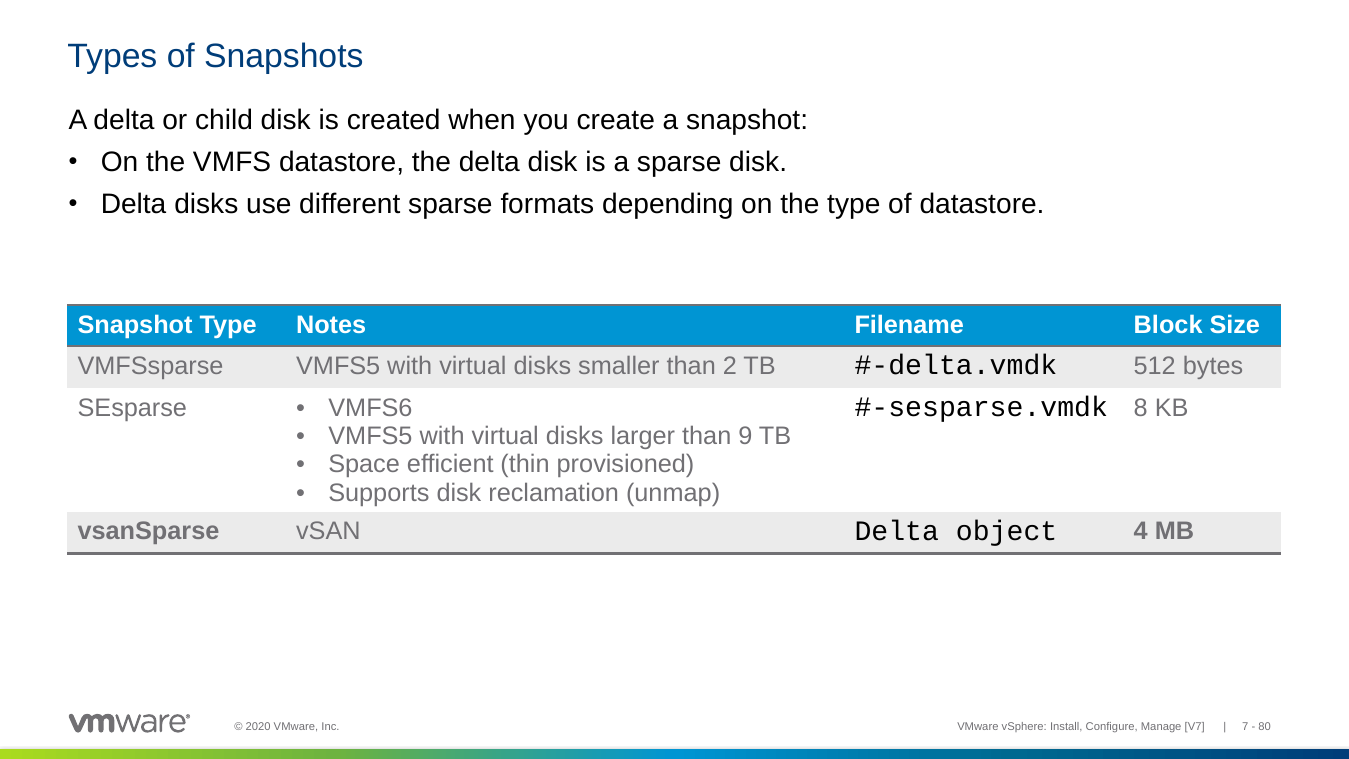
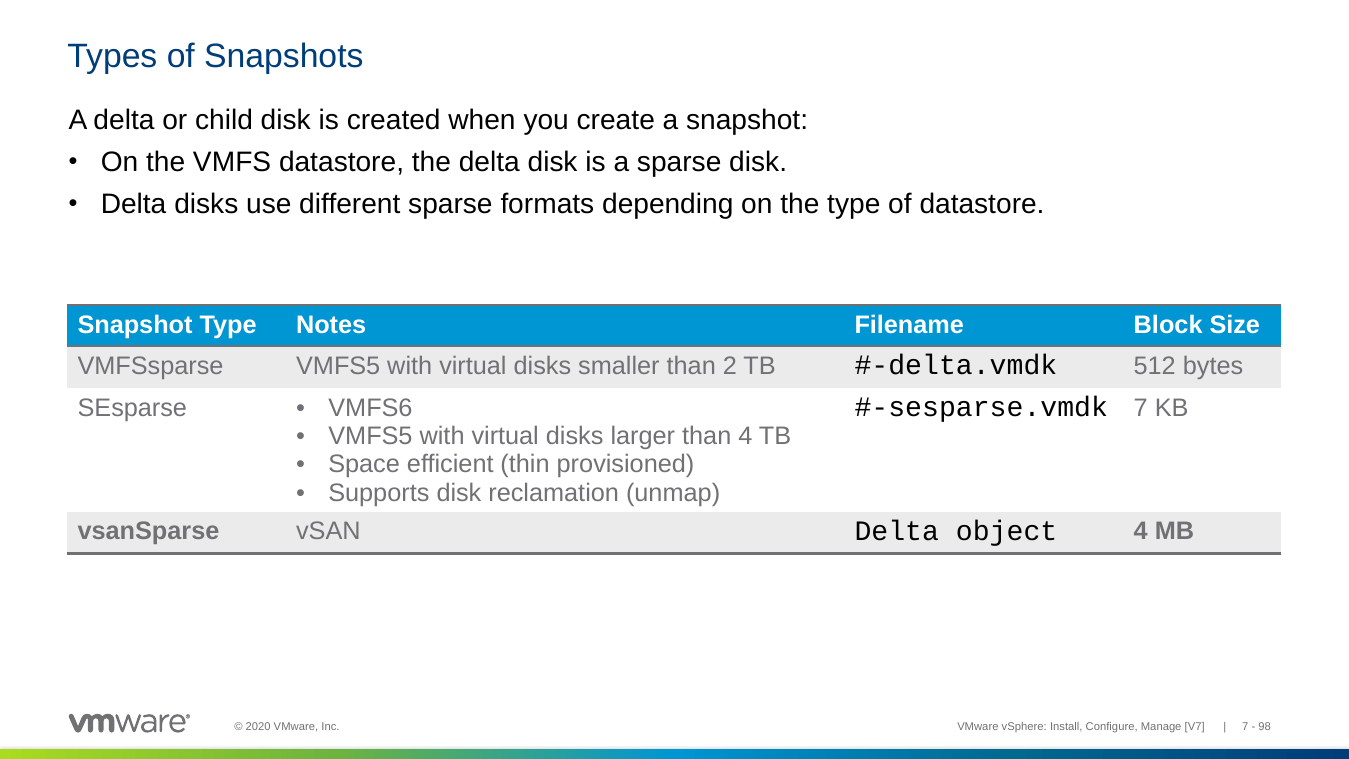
8: 8 -> 7 (1141, 408)
than 9: 9 -> 4 (745, 436)
80: 80 -> 98 (1265, 726)
